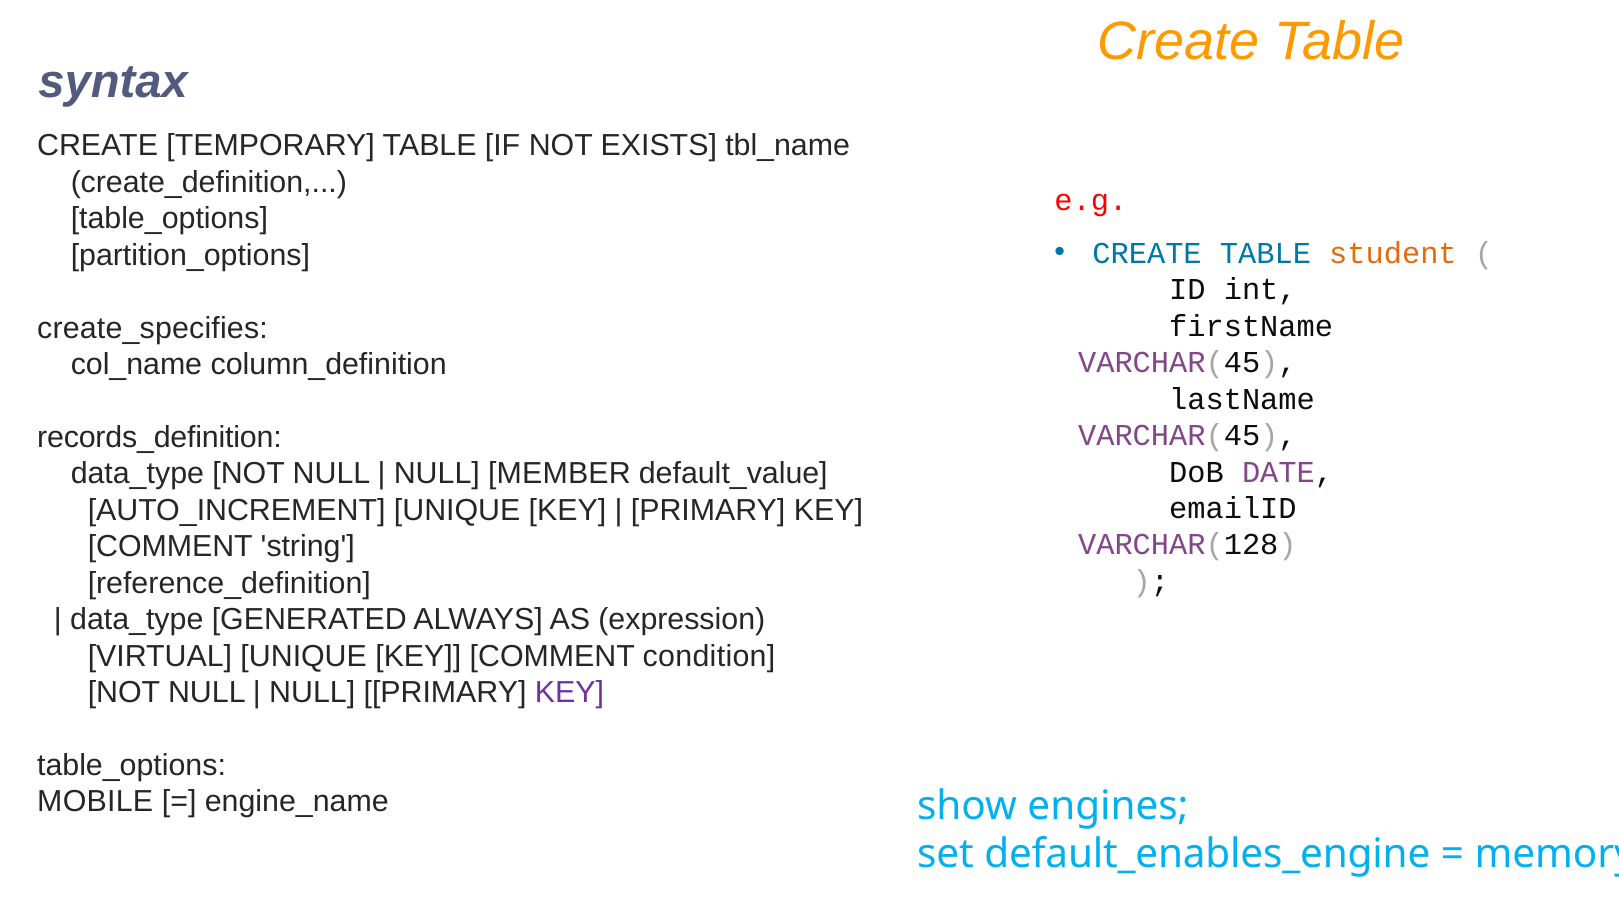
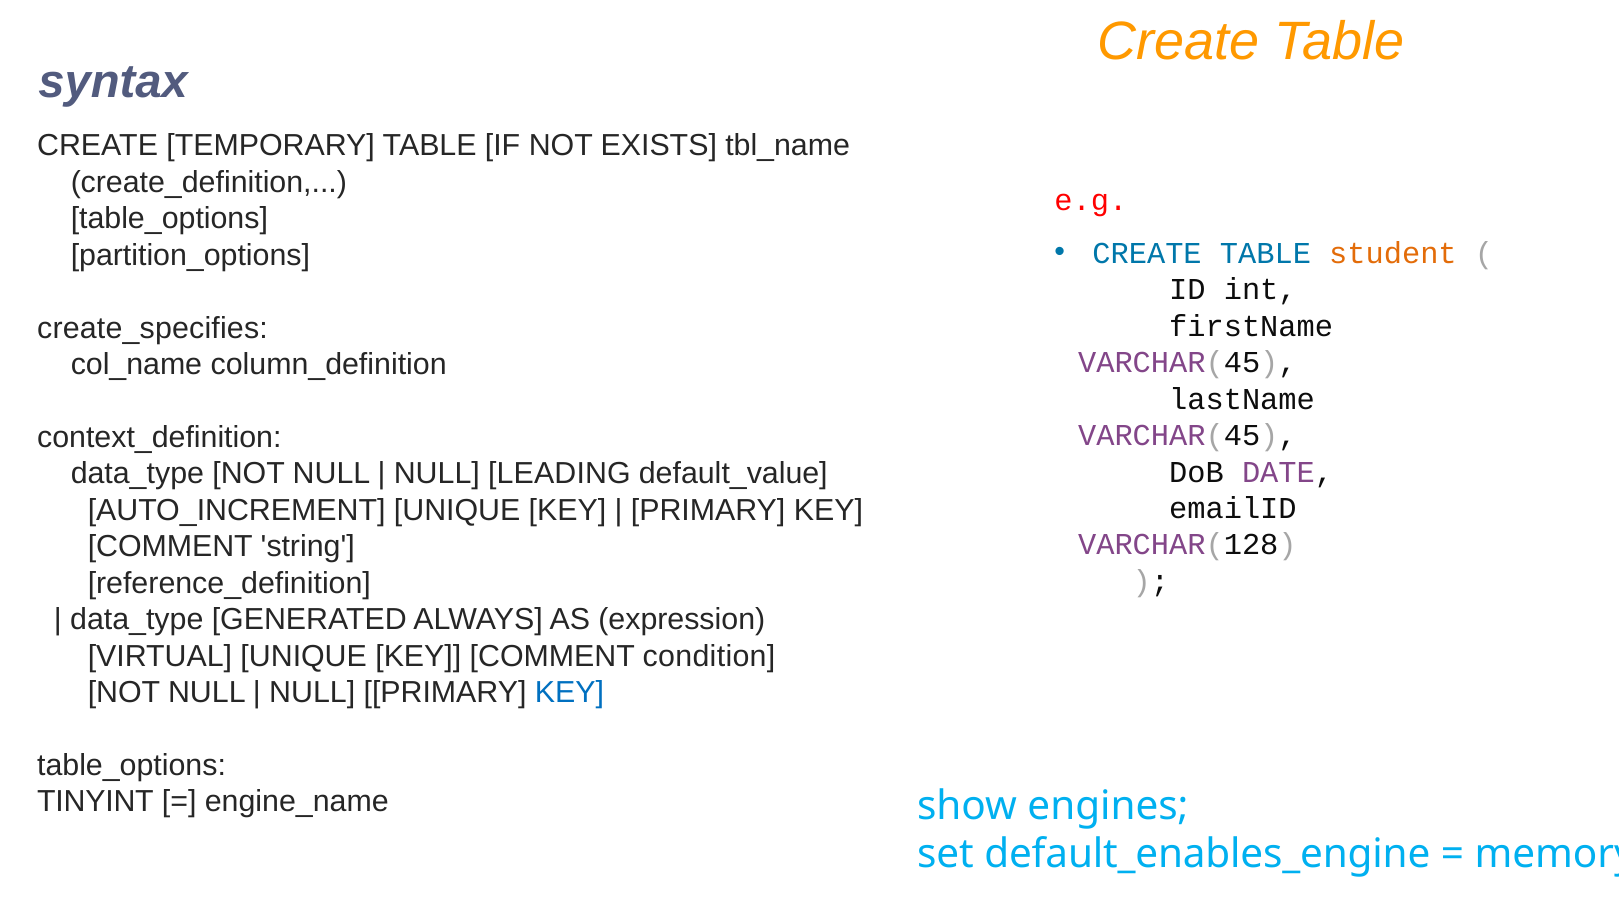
records_definition: records_definition -> context_definition (159, 437)
MEMBER: MEMBER -> LEADING (559, 474)
KEY colour: purple -> blue (569, 692)
MOBILE: MOBILE -> TINYINT (95, 802)
